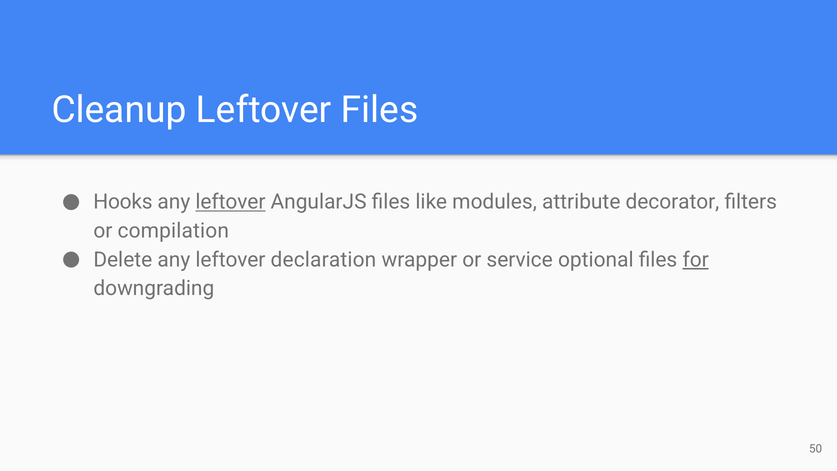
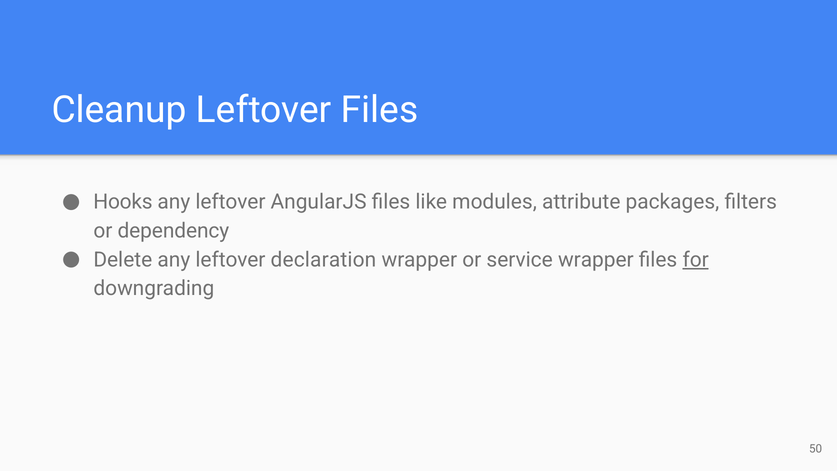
leftover underline: present -> none (230, 202)
decorator: decorator -> packages (672, 202)
compilation: compilation -> dependency (173, 231)
service optional: optional -> wrapper (596, 260)
